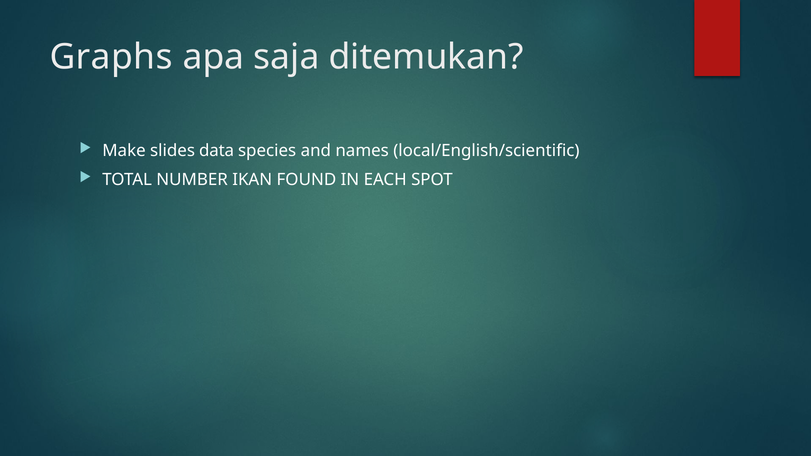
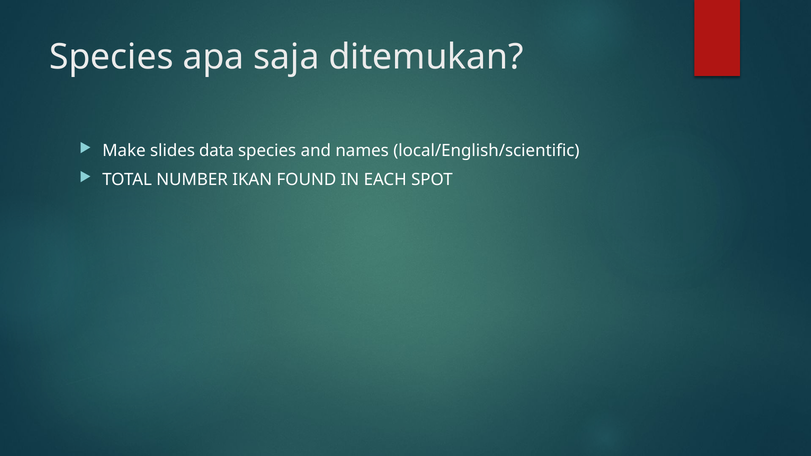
Graphs: Graphs -> Species (111, 57)
